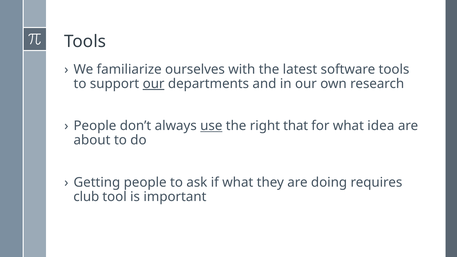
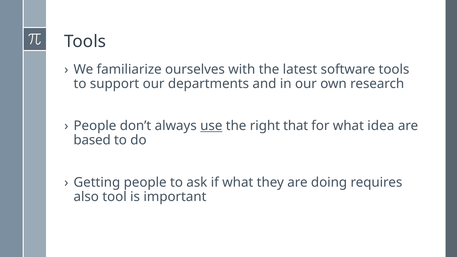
our underline: present -> none (154, 84)
about: about -> based (92, 140)
club: club -> also (86, 197)
